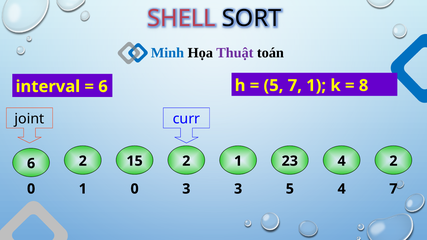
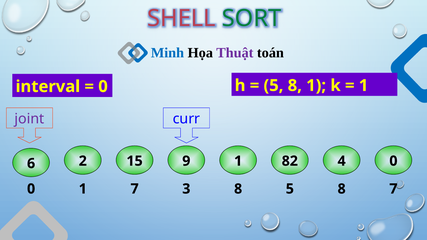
SORT colour: black -> green (252, 18)
7: 7 -> 8 (295, 86)
8: 8 -> 1 (364, 86)
6: 6 -> 0 (103, 87)
joint colour: black -> purple (30, 119)
15 2: 2 -> 9 (186, 161)
23: 23 -> 82 (290, 161)
4 2: 2 -> 0 (393, 161)
1 0: 0 -> 7 (135, 189)
3 3: 3 -> 8 (238, 189)
4: 4 -> 8 (342, 189)
